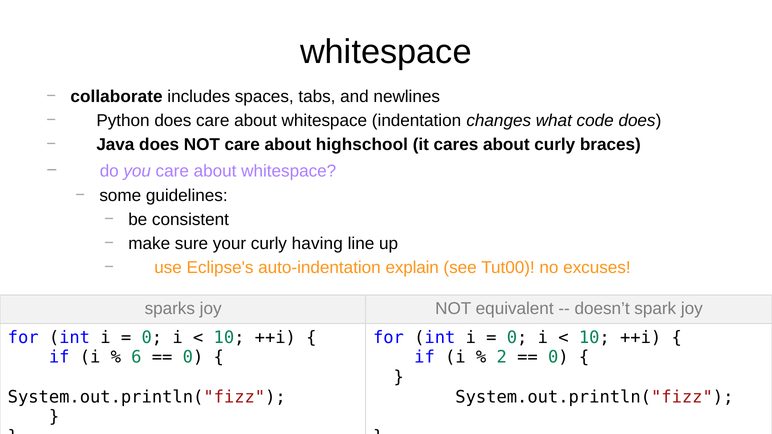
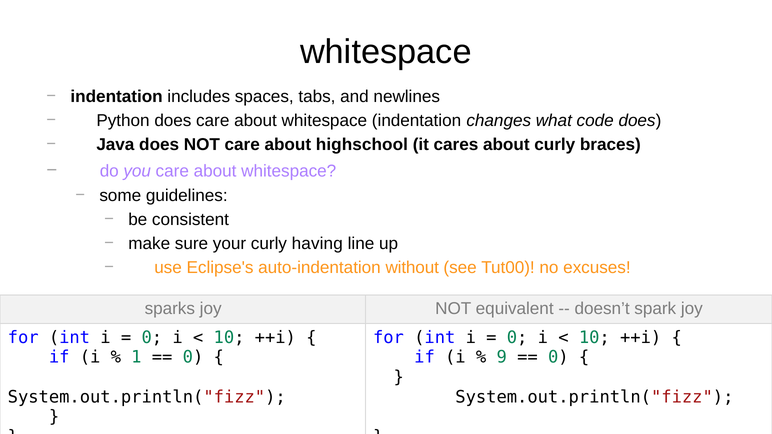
collaborate: collaborate -> indentation (117, 97)
explain: explain -> without (412, 268)
6: 6 -> 1 (136, 357)
2: 2 -> 9 (502, 357)
